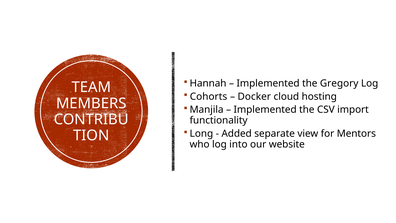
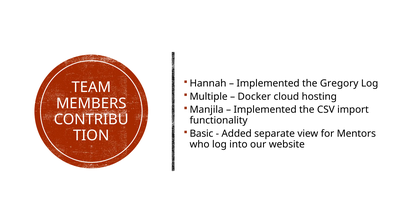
Cohorts: Cohorts -> Multiple (209, 96)
Long: Long -> Basic (201, 133)
